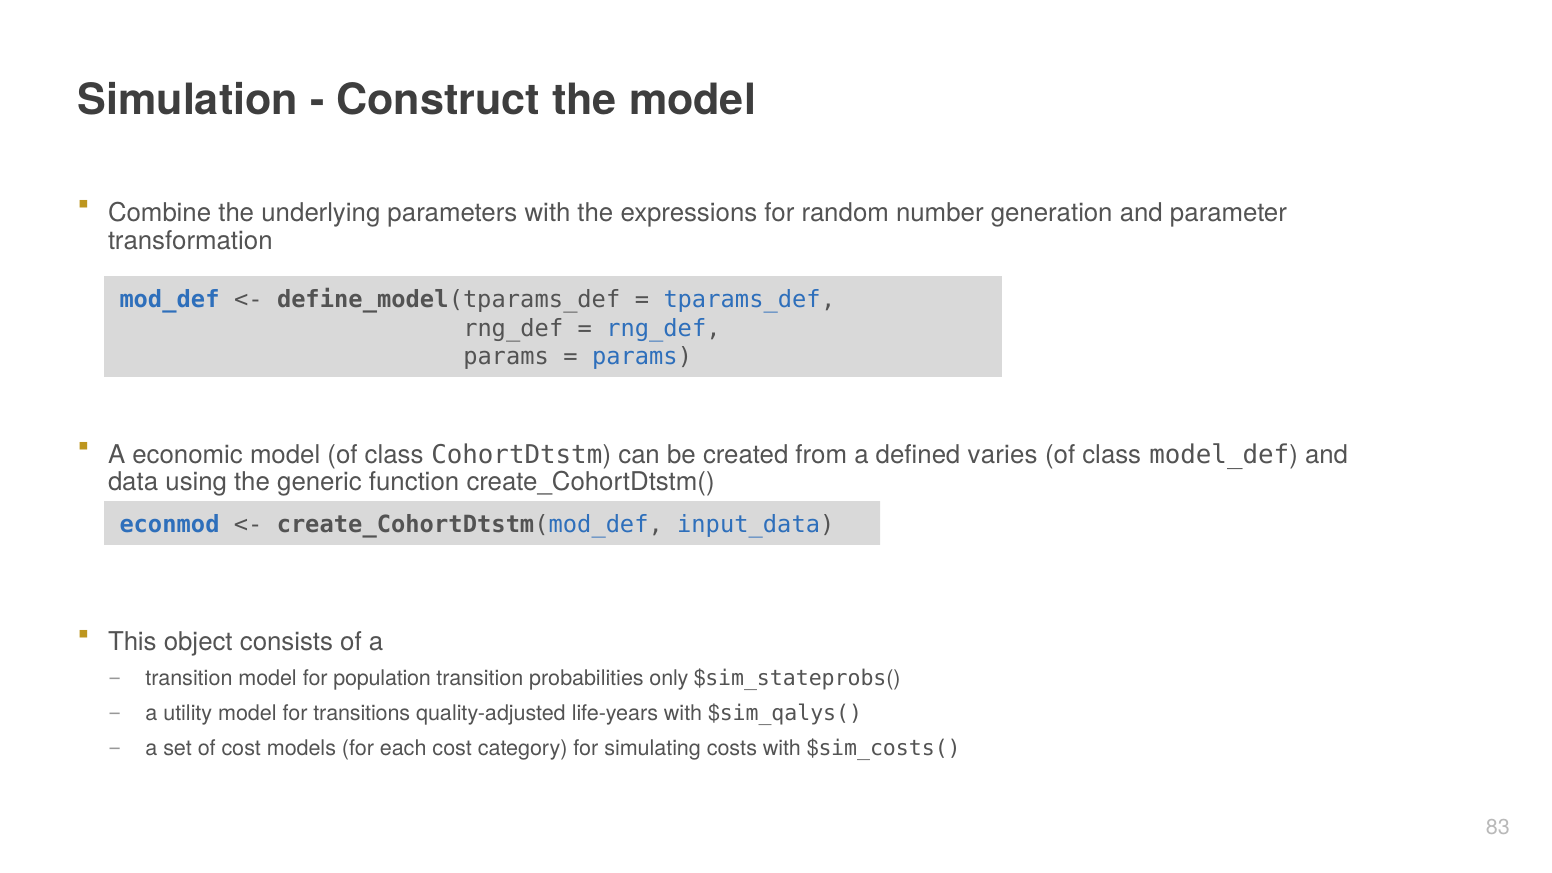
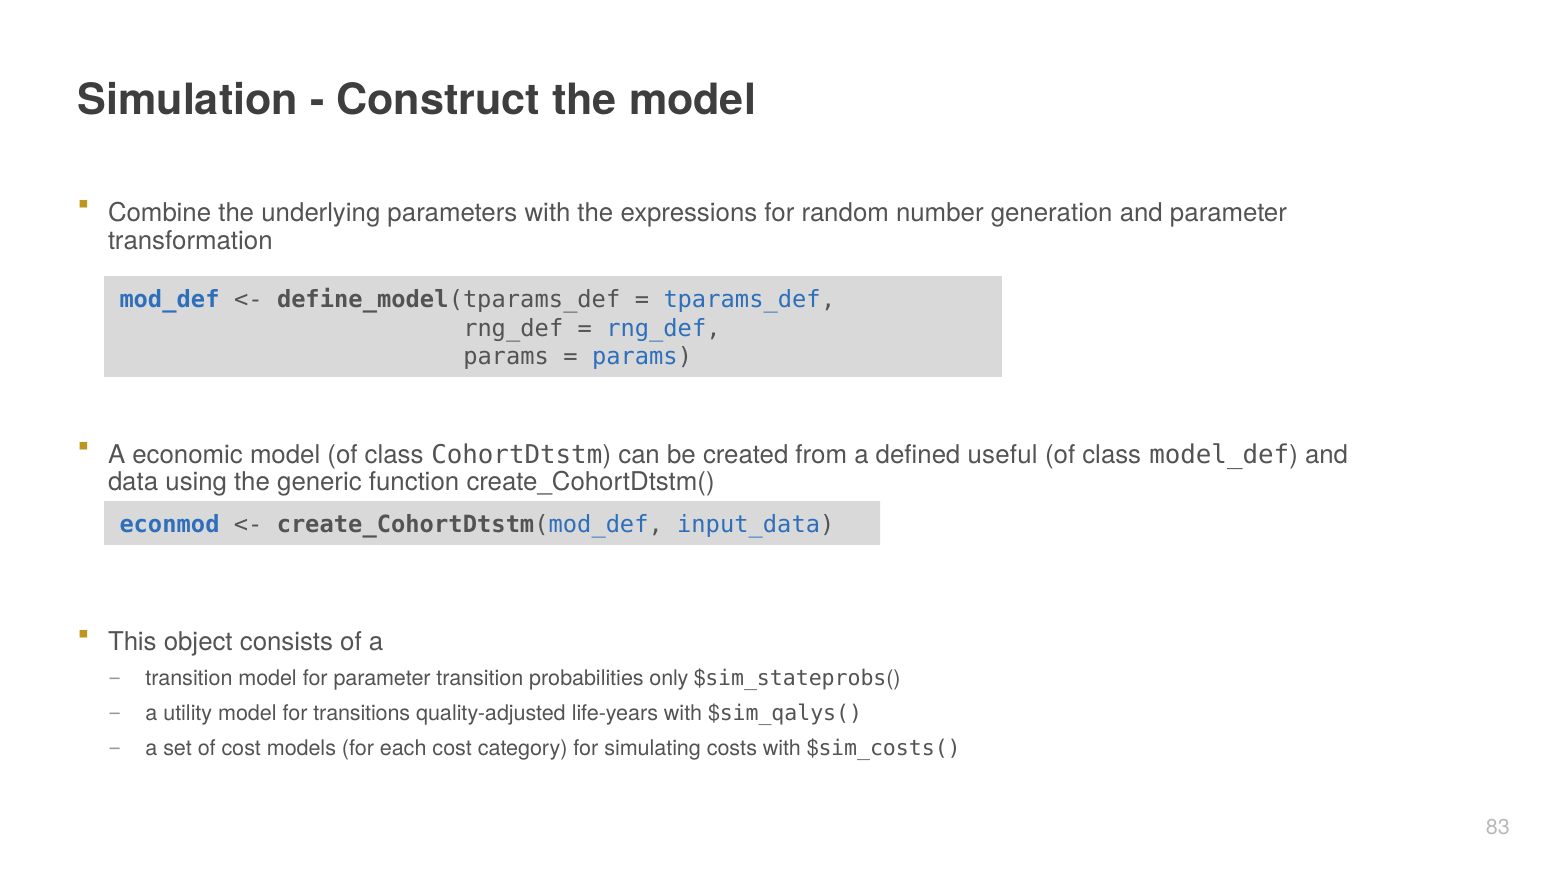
varies: varies -> useful (1003, 455)
for population: population -> parameter (382, 679)
